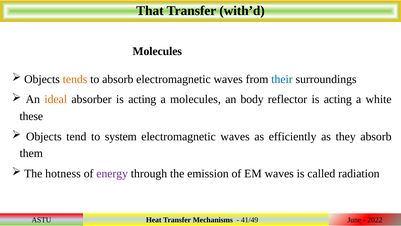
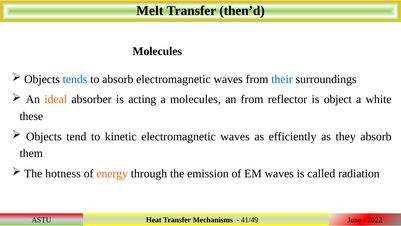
That: That -> Melt (150, 11)
with’d: with’d -> then’d (242, 11)
tends colour: orange -> blue (75, 79)
an body: body -> from (252, 99)
reflector is acting: acting -> object (338, 99)
system: system -> kinetic (121, 136)
energy colour: purple -> orange (112, 173)
